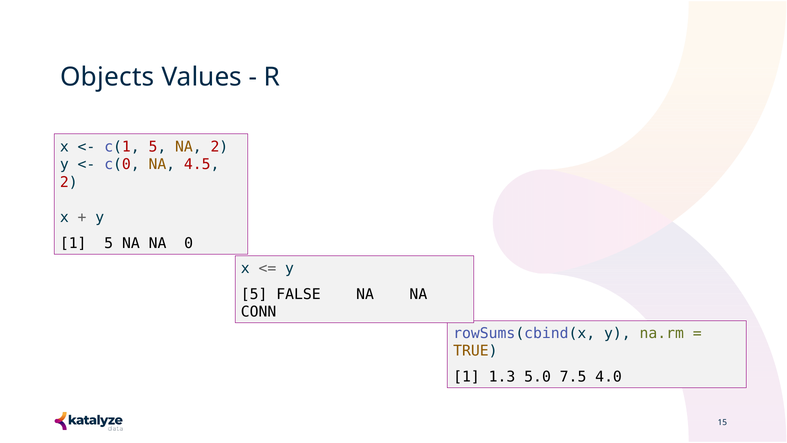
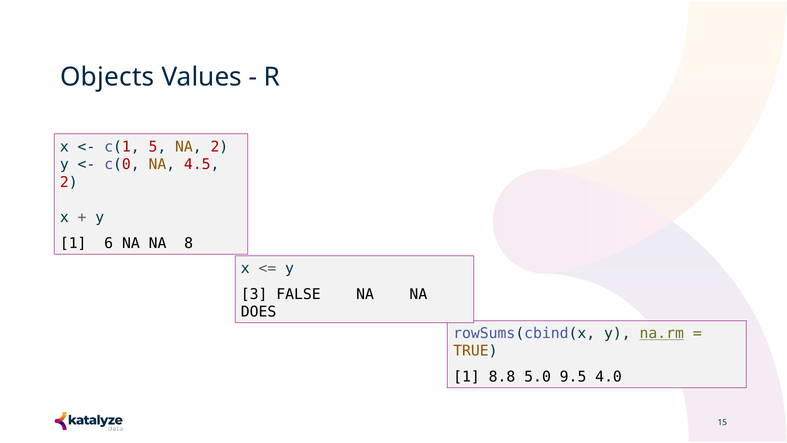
1 5: 5 -> 6 (109, 243)
0: 0 -> 8 (189, 243)
5: 5 -> 3 (254, 294)
CONN: CONN -> DOES (259, 312)
na.rm underline: none -> present (662, 333)
1.3: 1.3 -> 8.8 (502, 377)
7.5: 7.5 -> 9.5 (573, 377)
